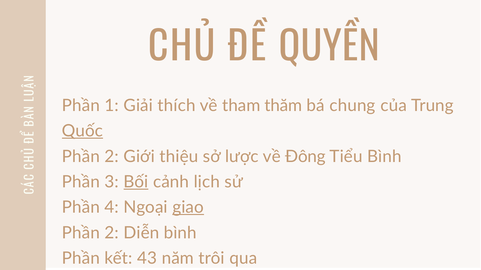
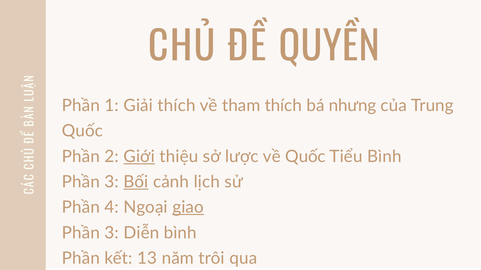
tham thăm: thăm -> thích (283, 106)
chung: chung -> nhưng (353, 106)
Quốc underline: present -> none (82, 131)
Giới underline: none -> present (139, 157)
về Đông: Đông -> Quốc (305, 157)
2: 2 -> 3 (112, 233)
43: 43 -> 13 (147, 259)
